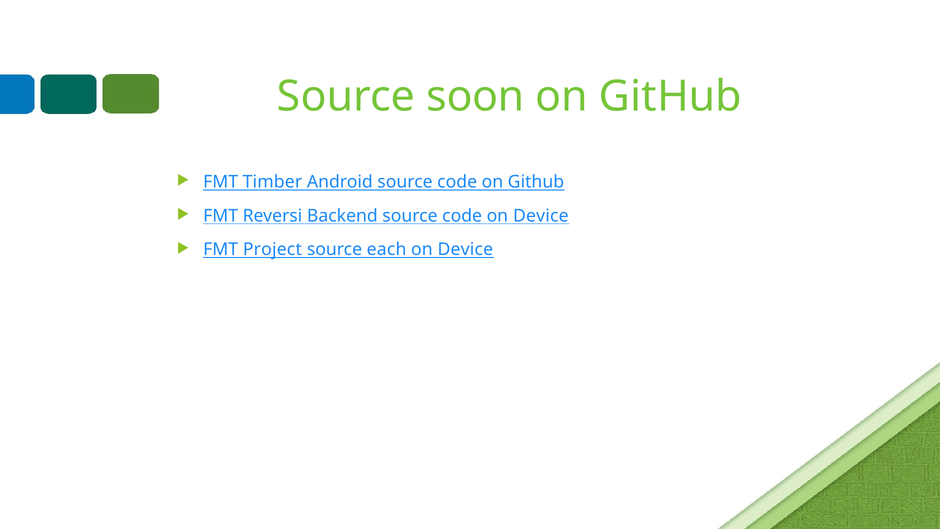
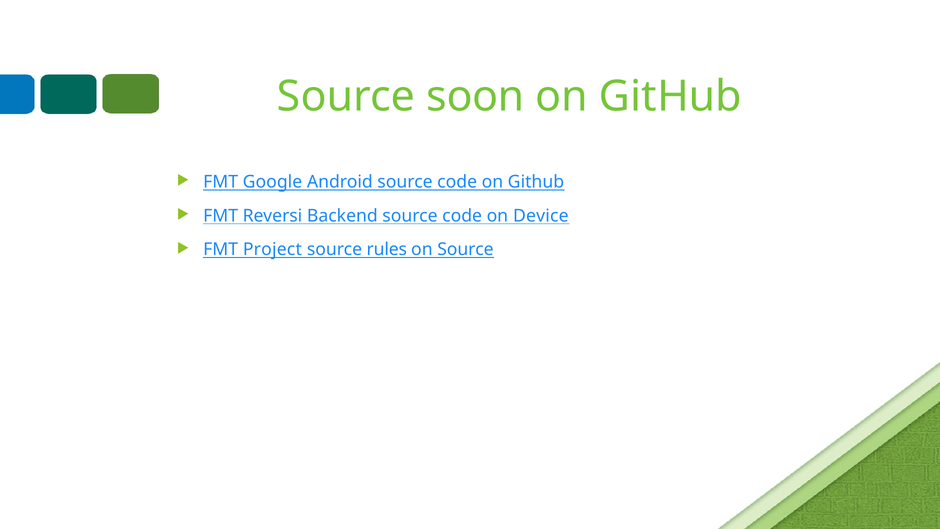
Timber: Timber -> Google (272, 182)
each: each -> rules (387, 249)
Device: Device -> Source (465, 249)
